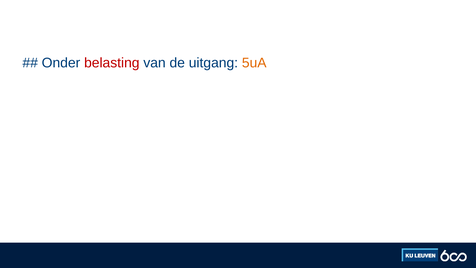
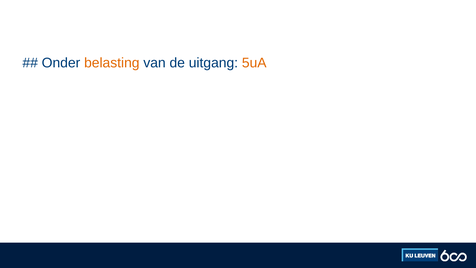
belasting colour: red -> orange (112, 63)
